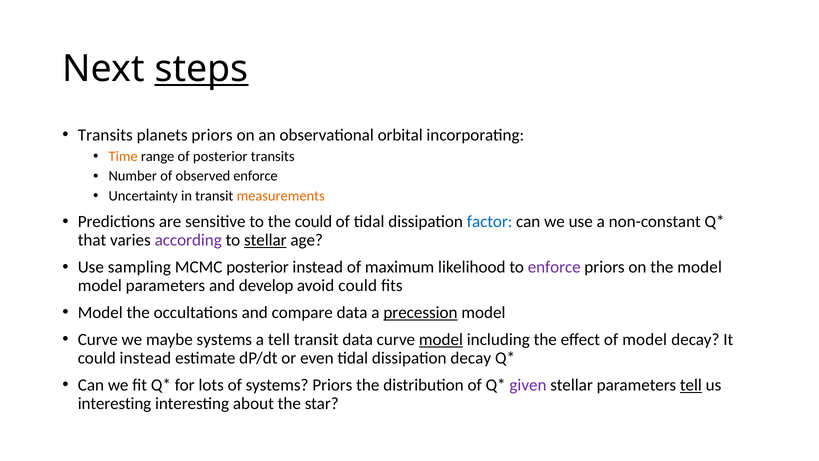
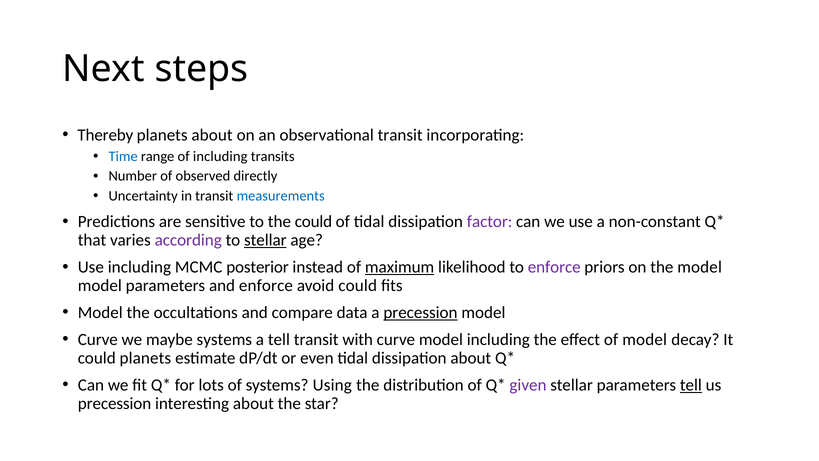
steps underline: present -> none (201, 69)
Transits: Transits -> Thereby (105, 135)
planets priors: priors -> about (212, 135)
observational orbital: orbital -> transit (400, 135)
Time colour: orange -> blue (123, 156)
of posterior: posterior -> including (220, 156)
observed enforce: enforce -> directly (255, 176)
measurements colour: orange -> blue (281, 196)
factor colour: blue -> purple (490, 222)
Use sampling: sampling -> including (139, 267)
maximum underline: none -> present (400, 267)
and develop: develop -> enforce (266, 285)
transit data: data -> with (358, 339)
model underline: present -> none (441, 339)
could instead: instead -> planets (145, 358)
dissipation decay: decay -> about (471, 358)
systems Priors: Priors -> Using (332, 385)
interesting: interesting -> precession (115, 403)
